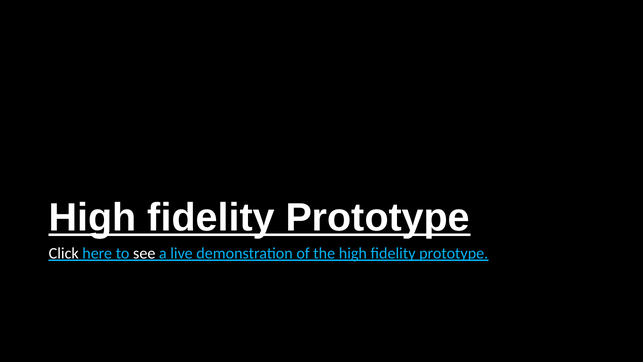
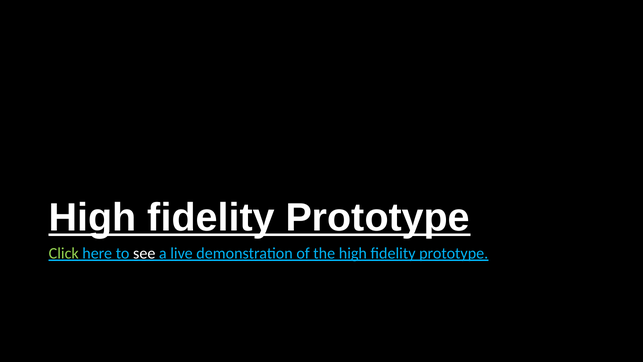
Click colour: white -> light green (64, 253)
